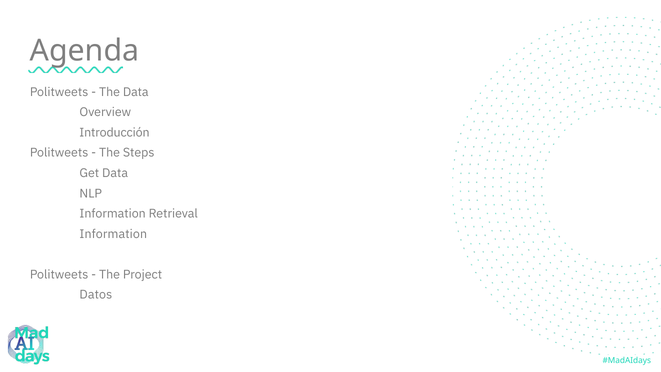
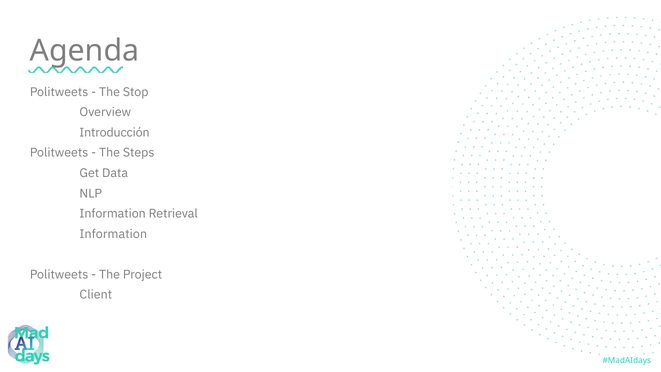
The Data: Data -> Stop (136, 92)
Datos: Datos -> Client (96, 295)
